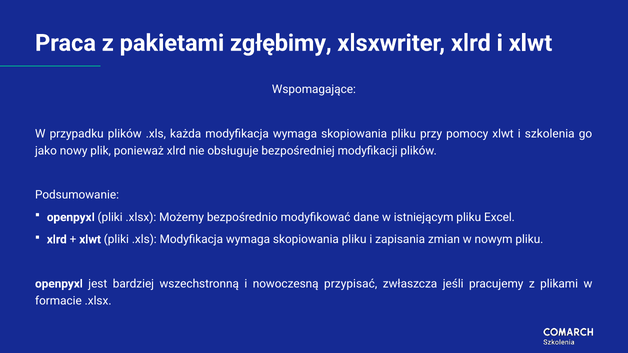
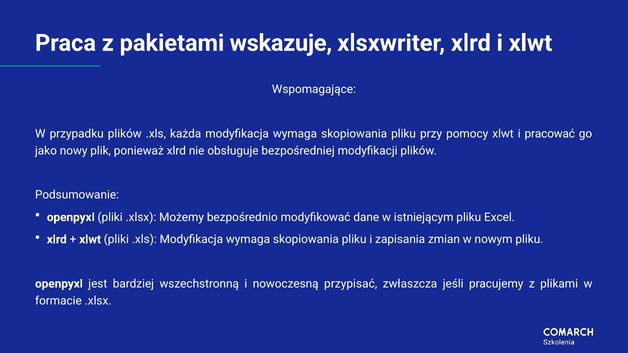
zgłębimy: zgłębimy -> wskazuje (281, 43)
szkolenia: szkolenia -> pracować (550, 134)
